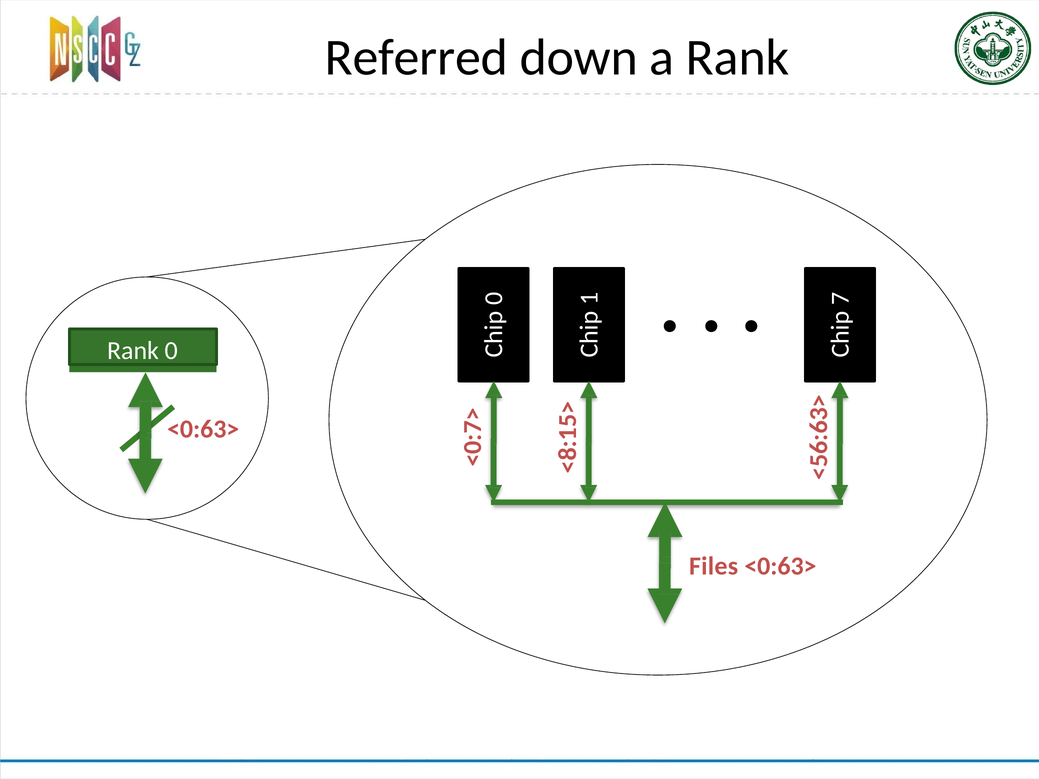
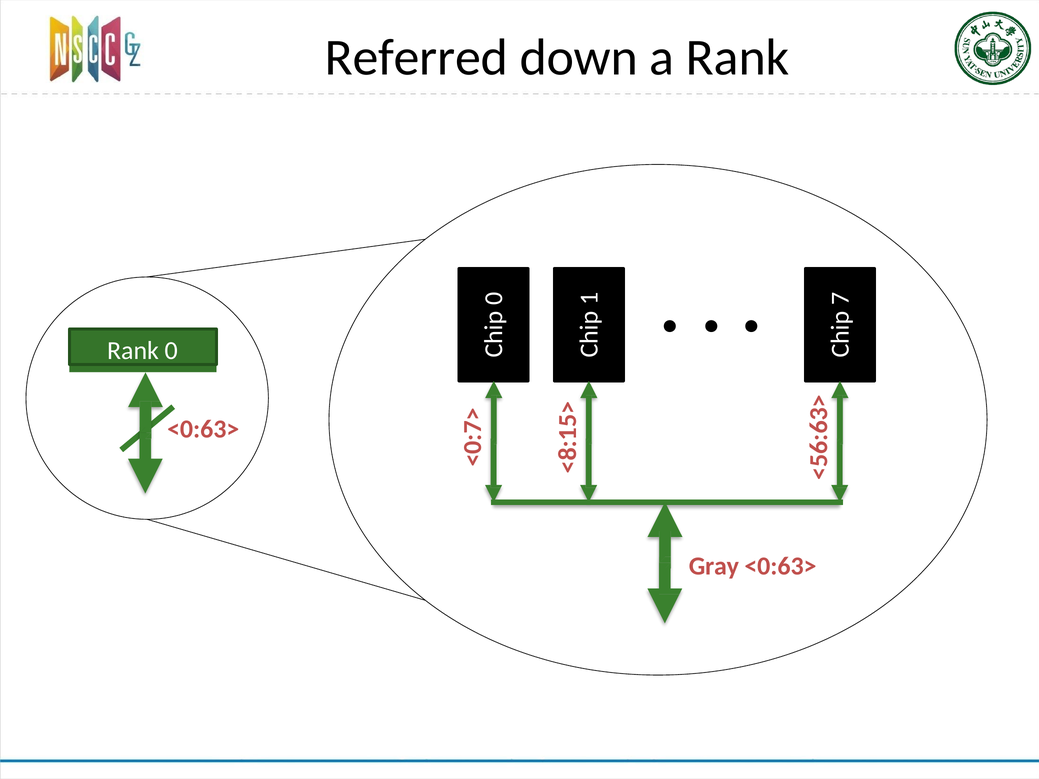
Files: Files -> Gray (714, 566)
